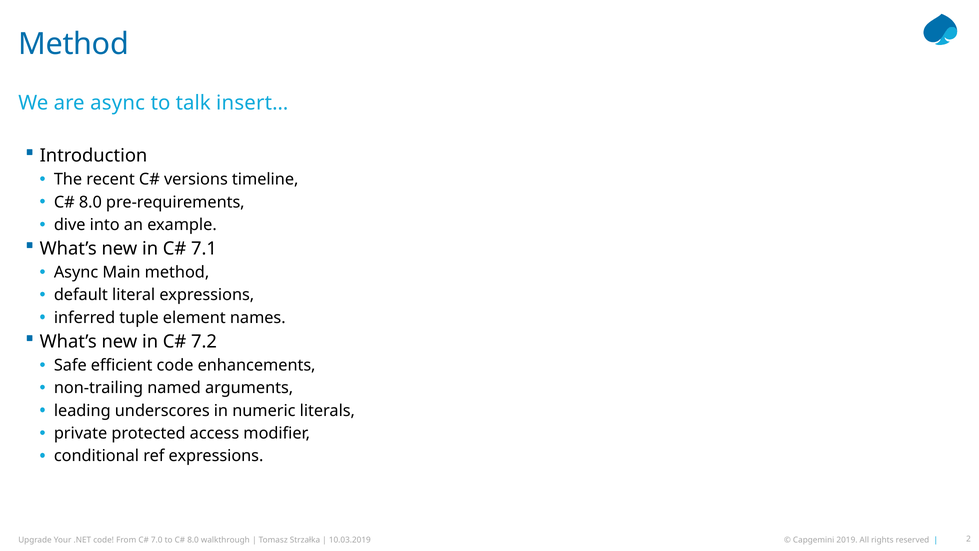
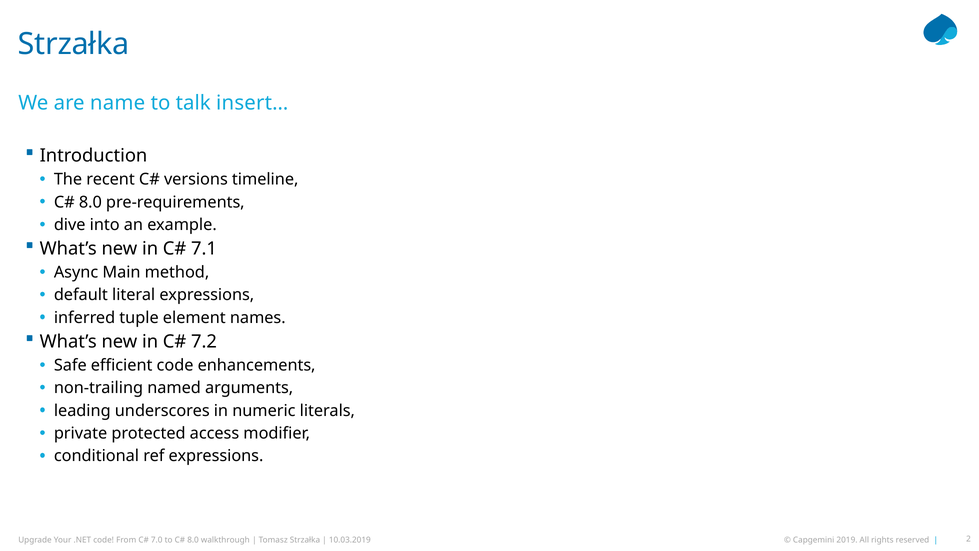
Method: Method -> Strzałka (74, 44)
are async: async -> name (118, 103)
